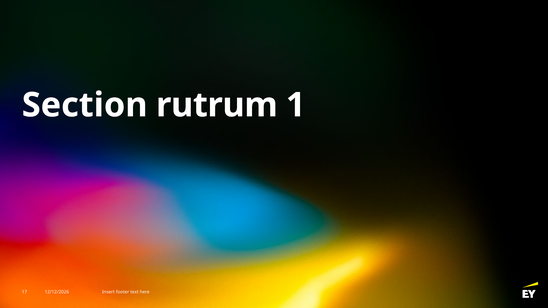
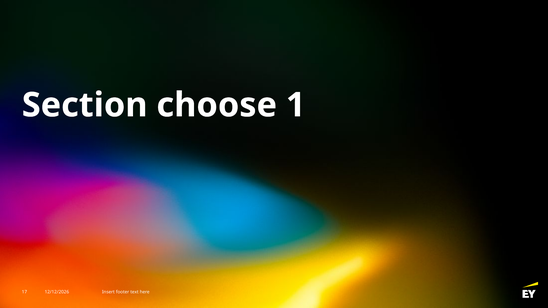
rutrum: rutrum -> choose (217, 105)
